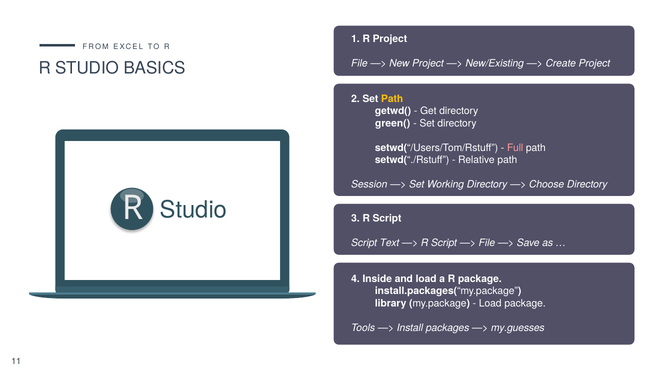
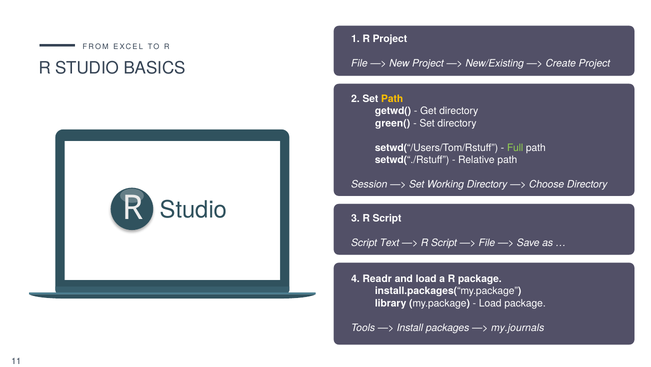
Full colour: pink -> light green (515, 148)
Inside: Inside -> Readr (377, 278)
my.guesses: my.guesses -> my.journals (518, 327)
